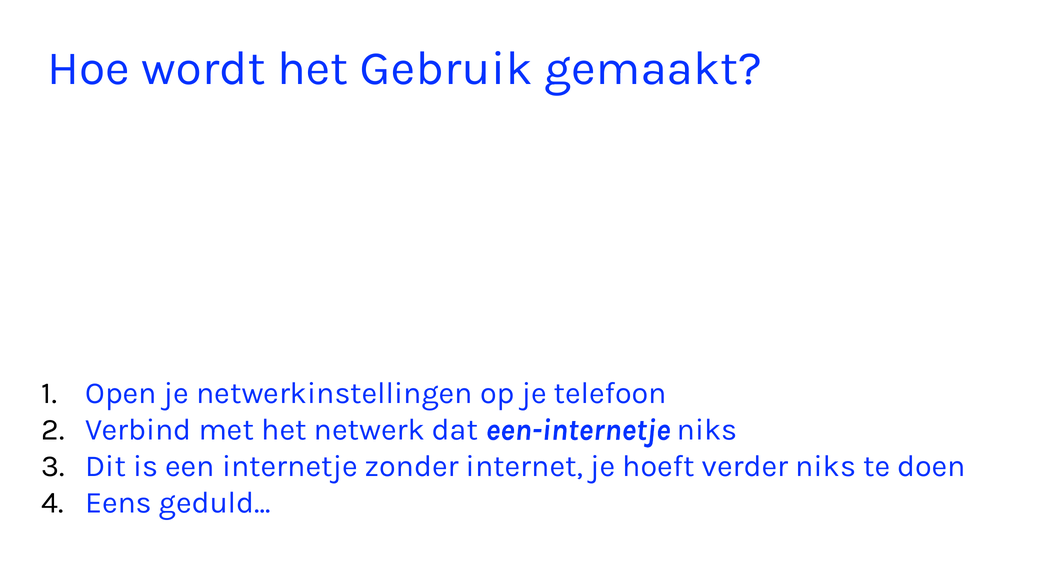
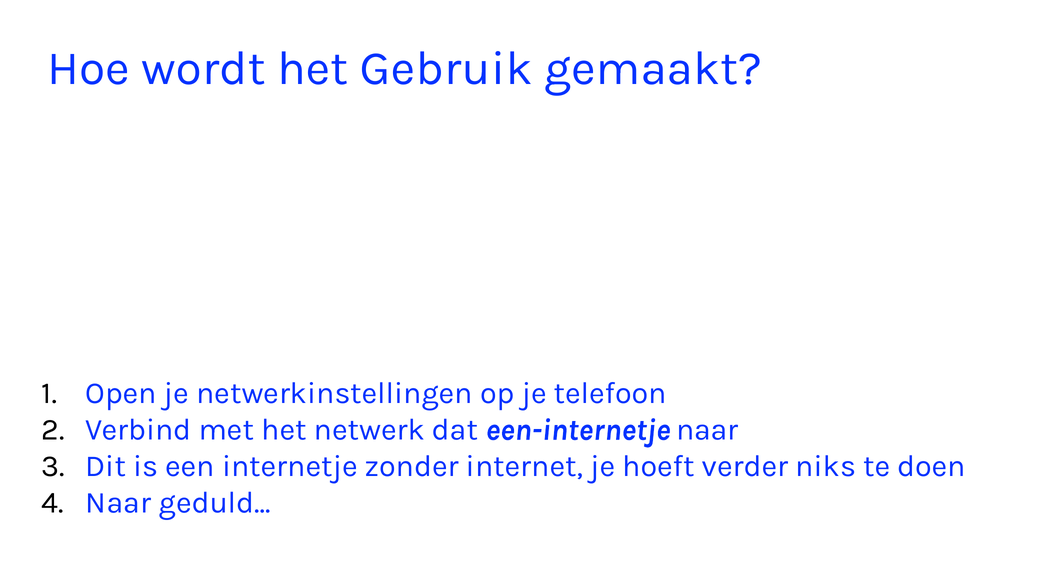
een-internetje niks: niks -> naar (707, 430)
Eens: Eens -> Naar (118, 503)
